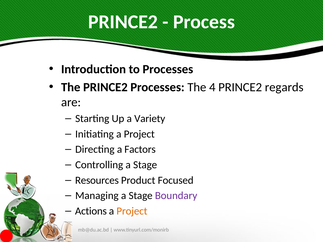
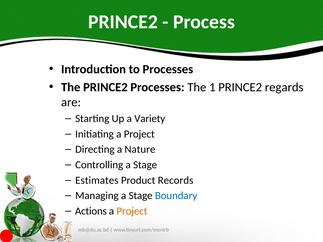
4: 4 -> 1 (212, 87)
Factors: Factors -> Nature (140, 150)
Resources: Resources -> Estimates (97, 180)
Focused: Focused -> Records (176, 180)
Boundary colour: purple -> blue (176, 196)
